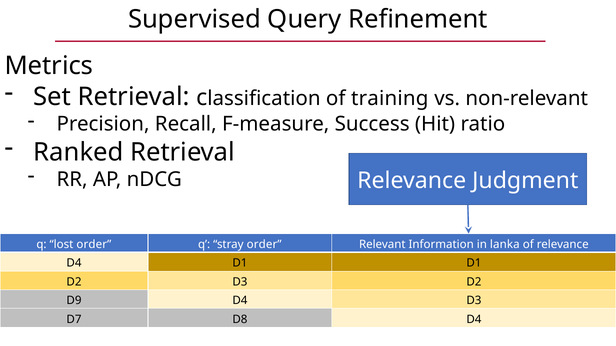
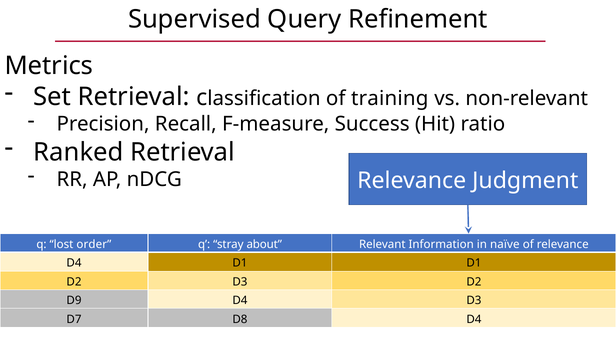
stray order: order -> about (264, 245)
lanka: lanka -> naïve (505, 245)
